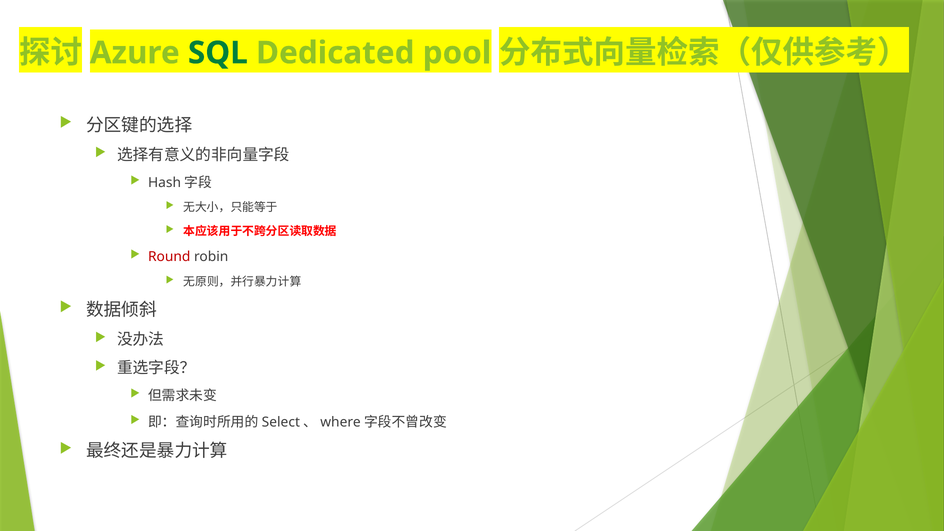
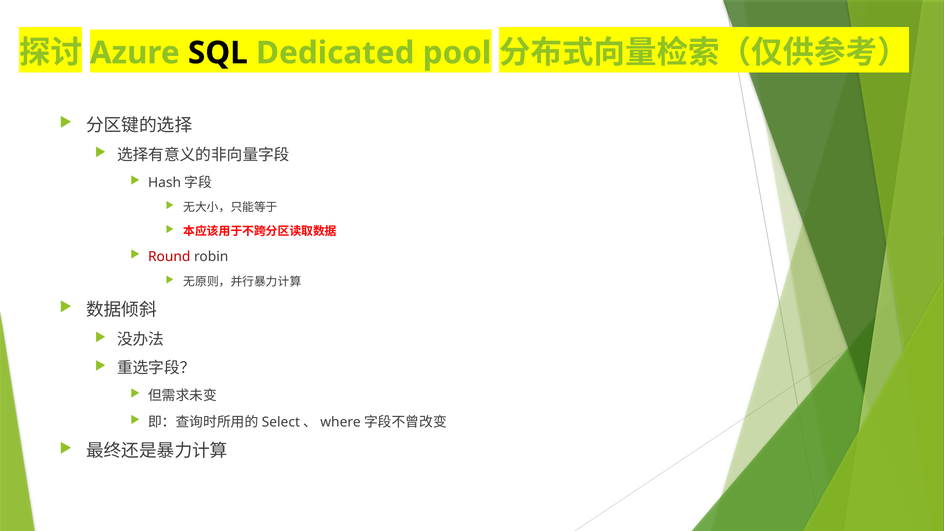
SQL colour: green -> black (218, 53)
